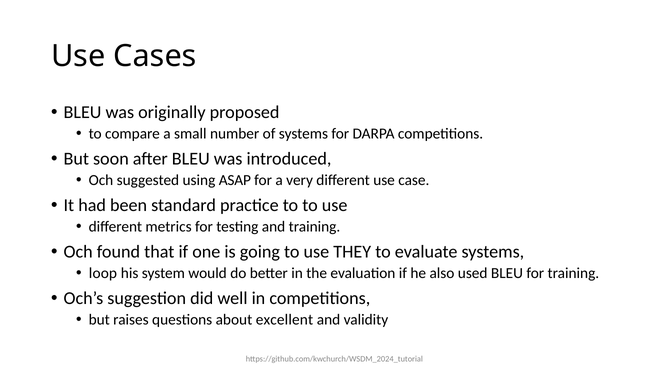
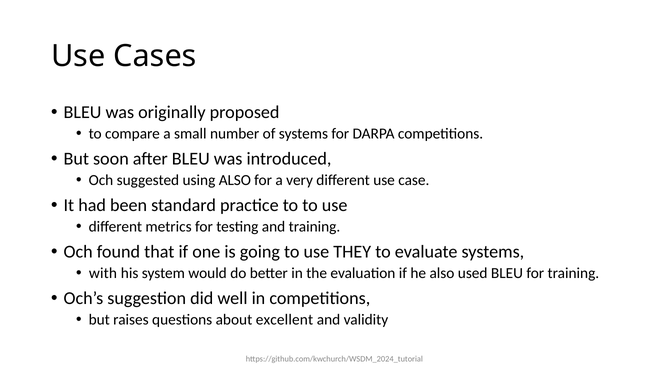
using ASAP: ASAP -> ALSO (235, 180)
loop: loop -> with (103, 274)
